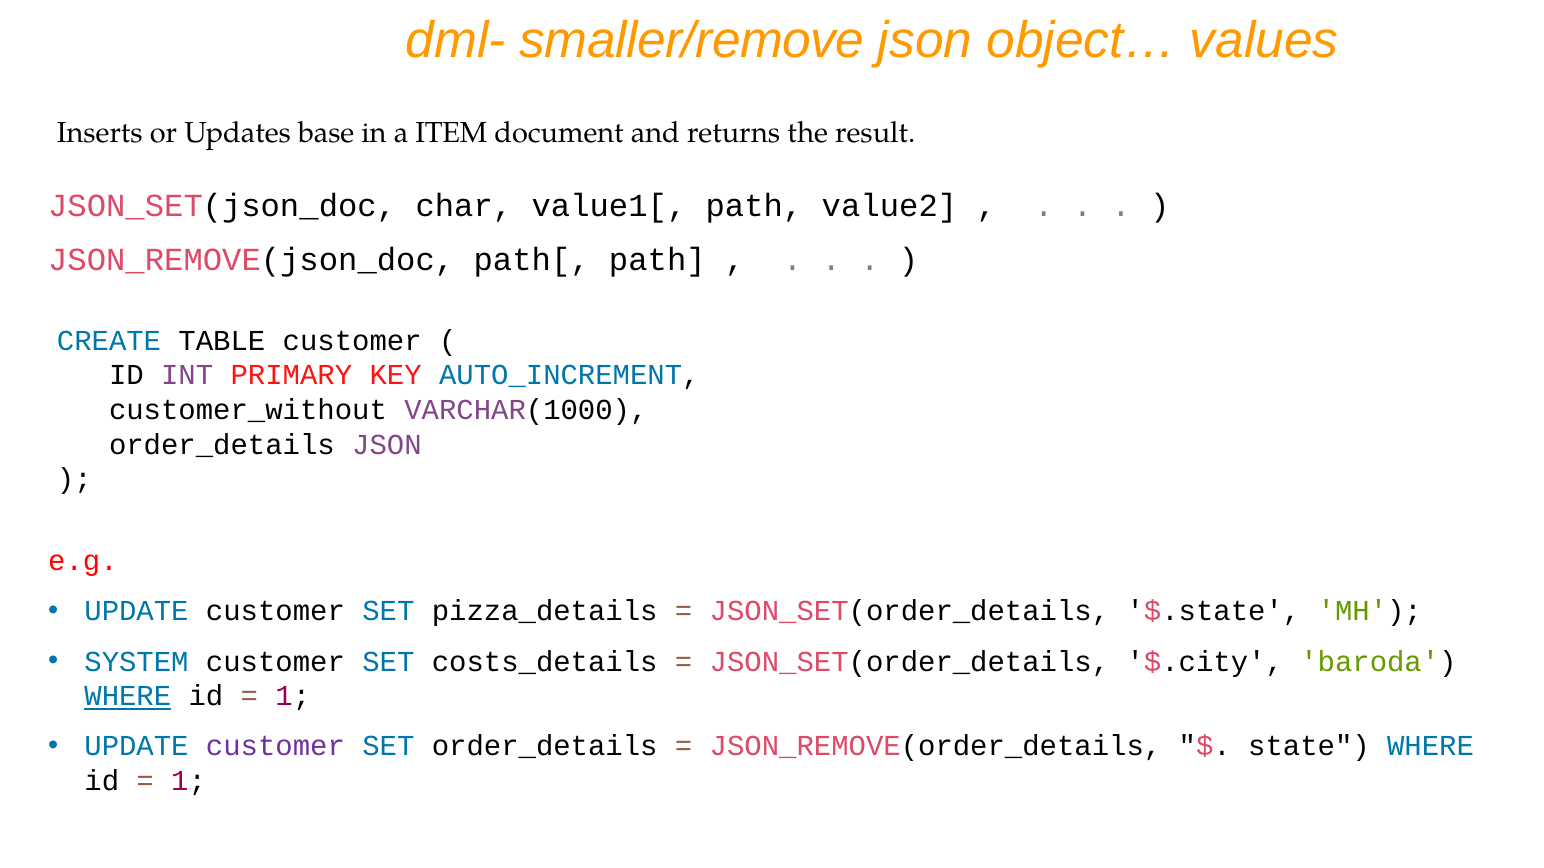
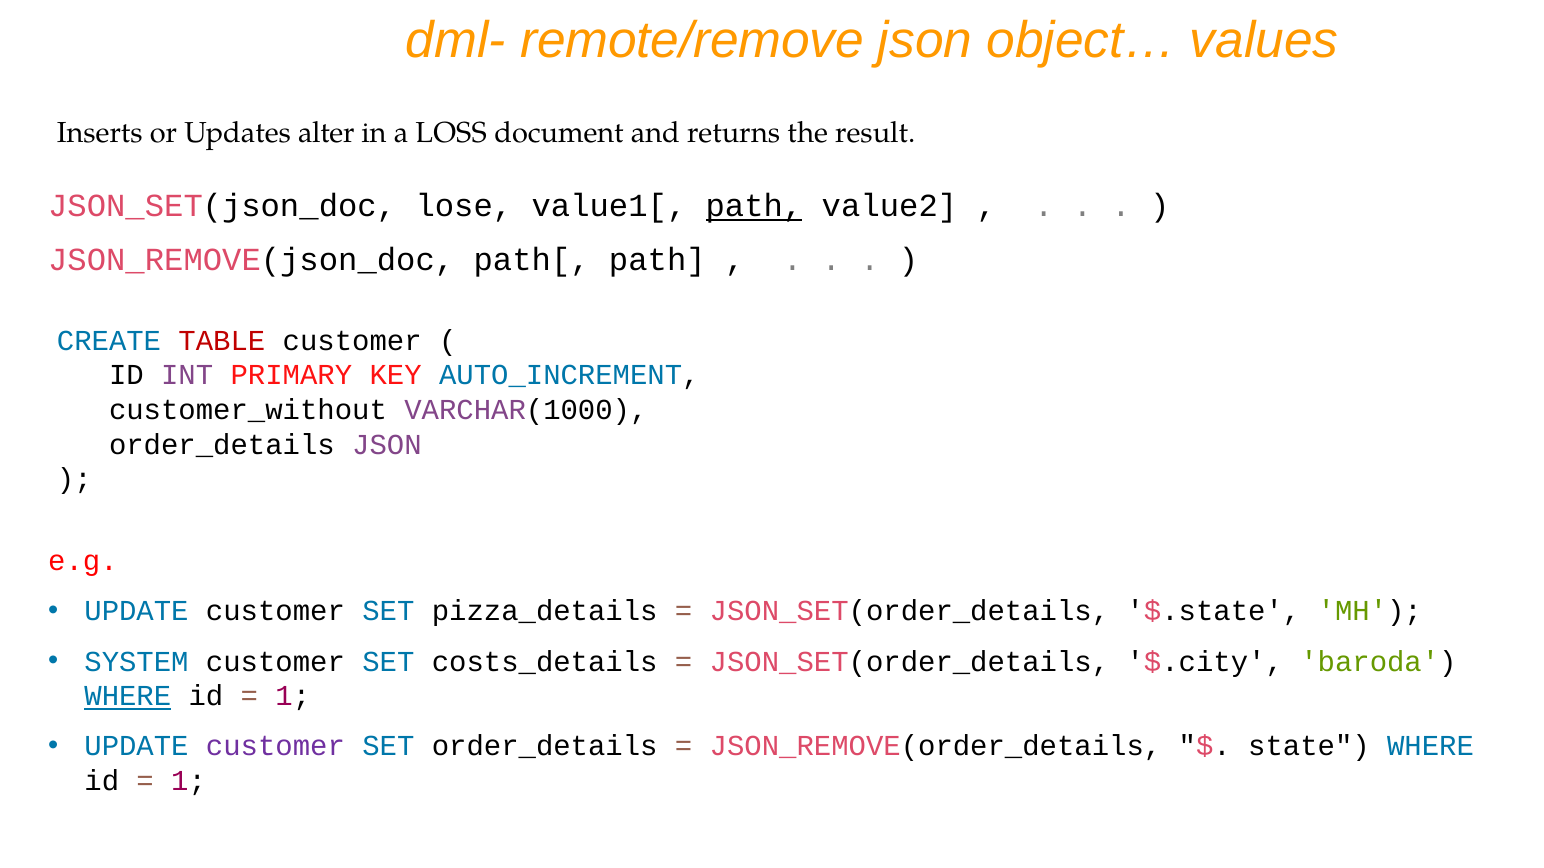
smaller/remove: smaller/remove -> remote/remove (692, 40)
base: base -> alter (326, 133)
ITEM: ITEM -> LOSS (451, 133)
char: char -> lose (464, 206)
path underline: none -> present (754, 206)
TABLE colour: black -> red (222, 341)
